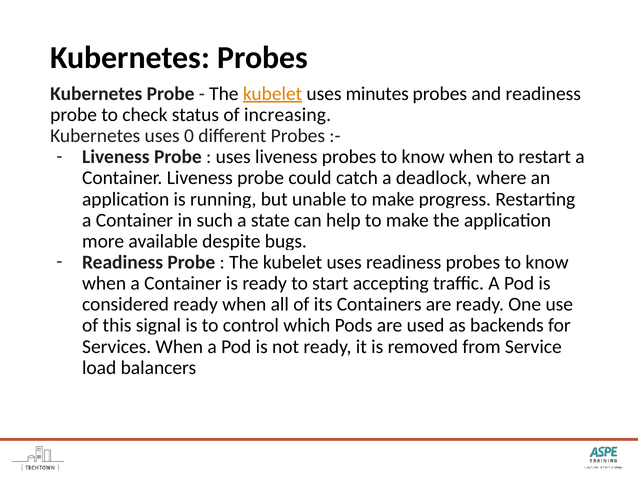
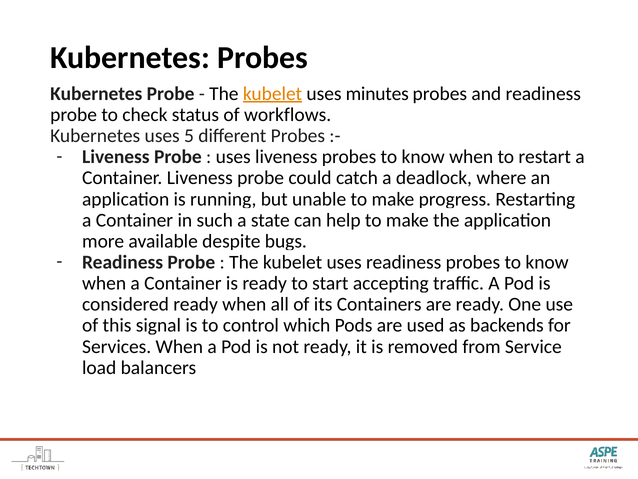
increasing: increasing -> workflows (288, 115)
0: 0 -> 5 (189, 136)
